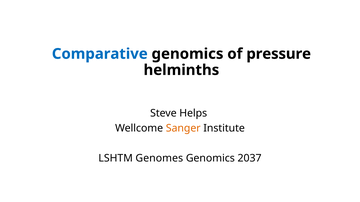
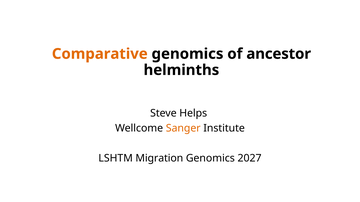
Comparative colour: blue -> orange (100, 54)
pressure: pressure -> ancestor (279, 54)
Genomes: Genomes -> Migration (159, 159)
2037: 2037 -> 2027 (250, 159)
